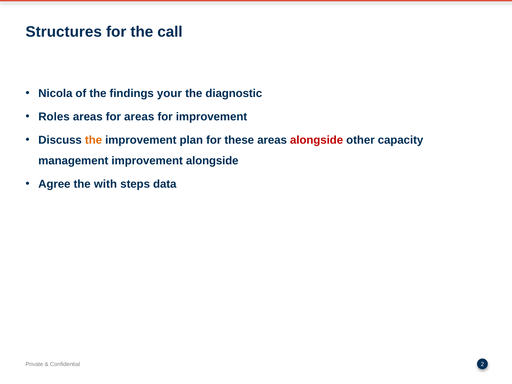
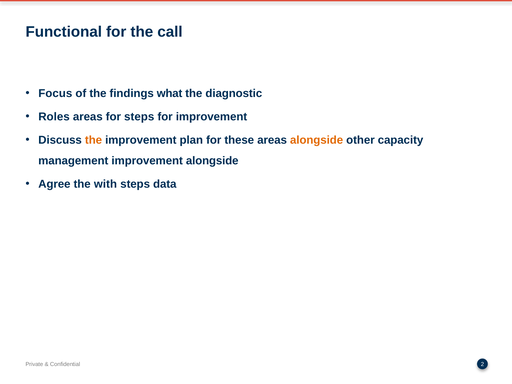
Structures: Structures -> Functional (64, 32)
Nicola: Nicola -> Focus (55, 93)
your: your -> what (170, 93)
for areas: areas -> steps (139, 117)
alongside colour: red -> orange (317, 140)
